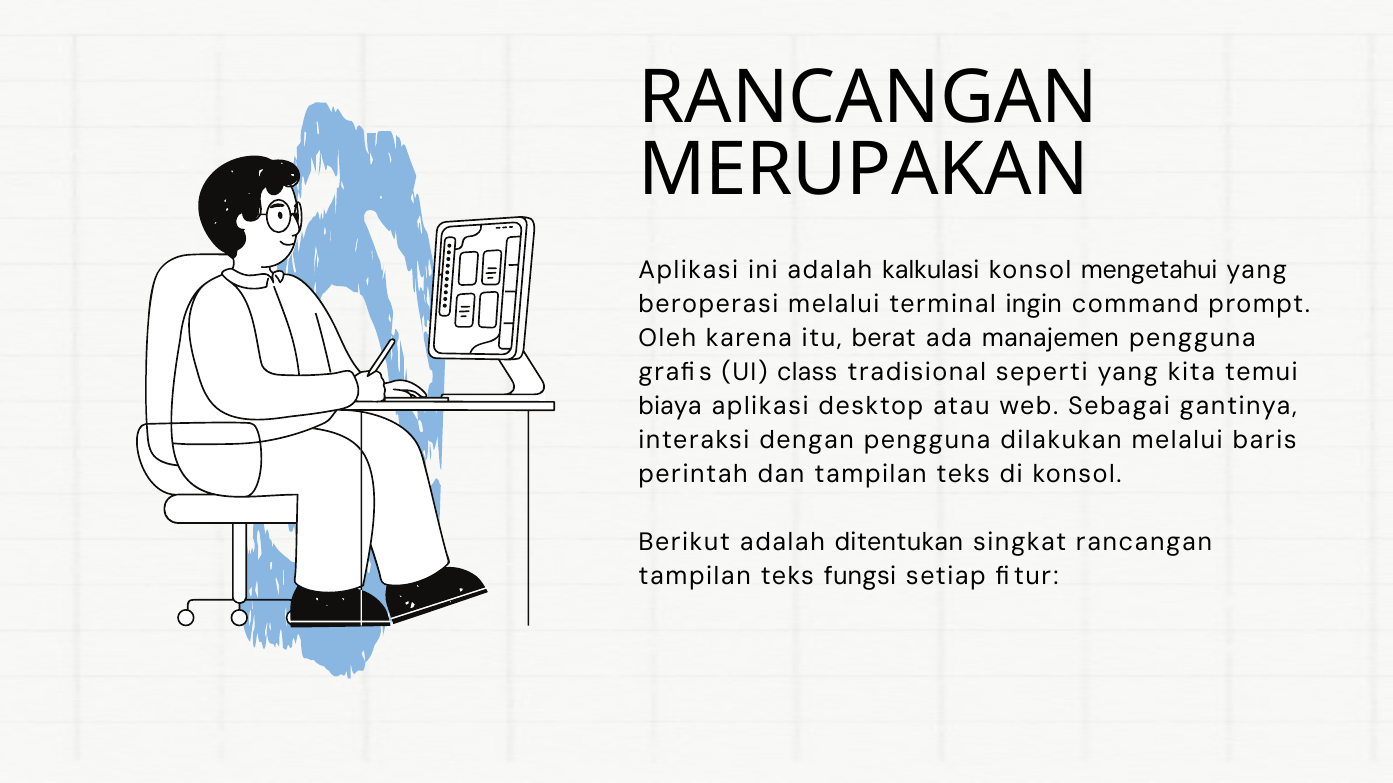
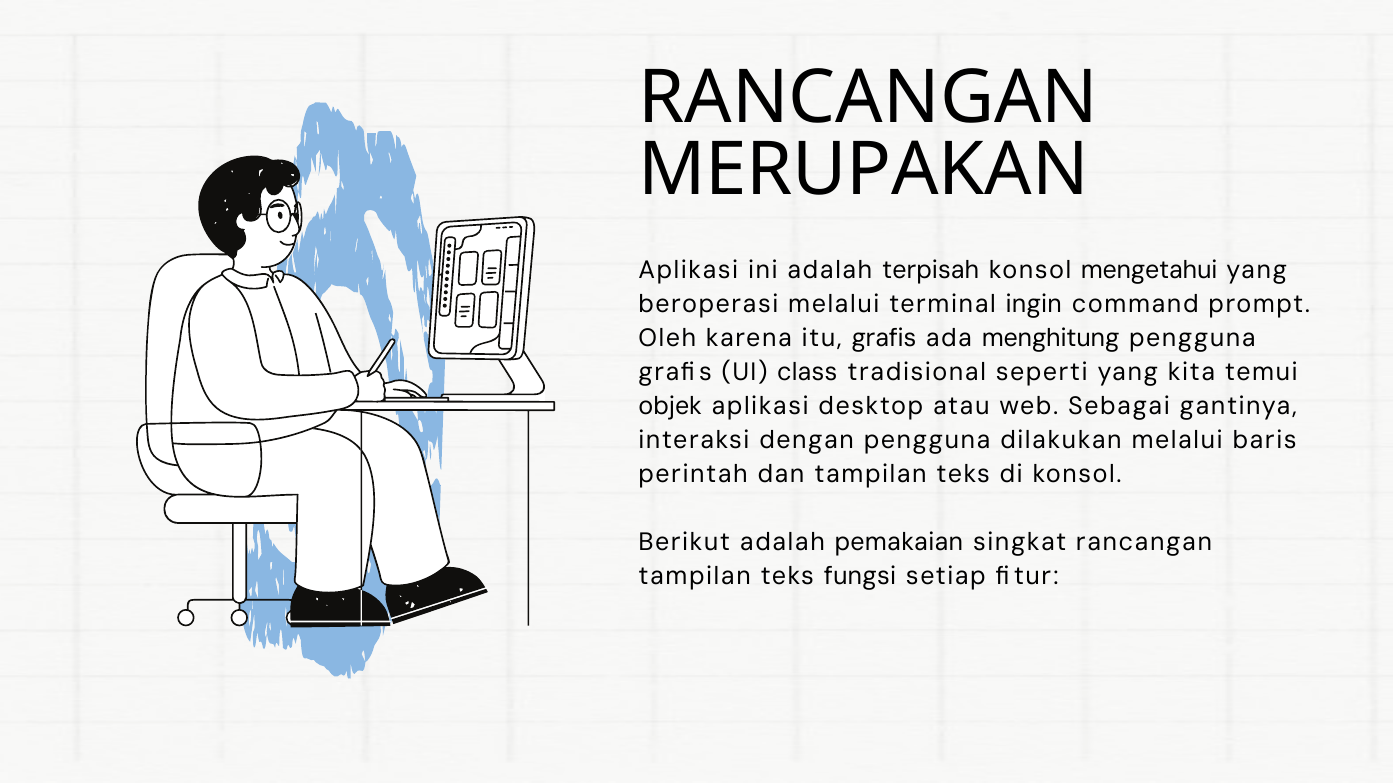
kalkulasi: kalkulasi -> terpisah (931, 271)
itu berat: berat -> grafis (884, 339)
manajemen: manajemen -> menghitung (1051, 339)
biaya: biaya -> objek (670, 407)
ditentukan: ditentukan -> pemakaian (899, 542)
